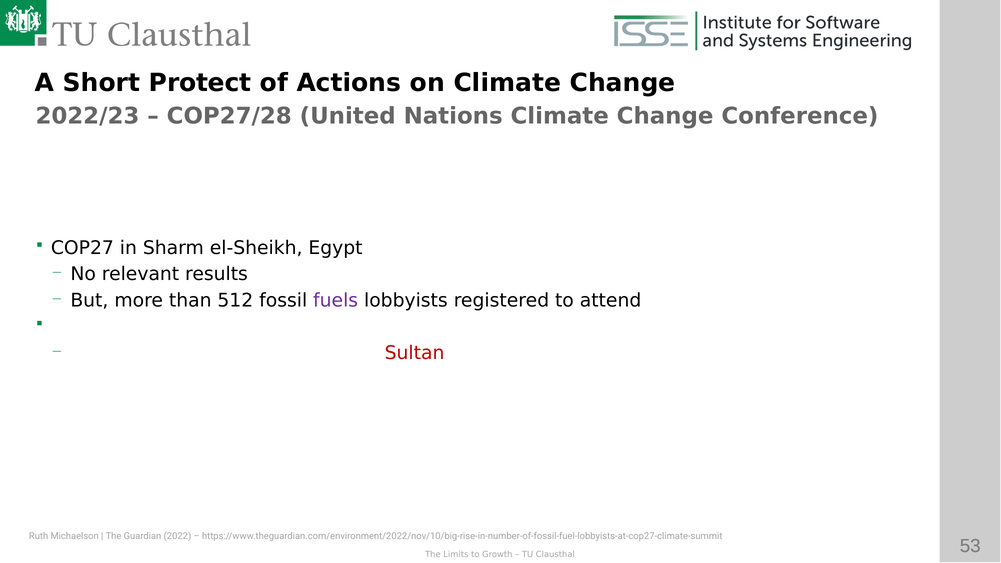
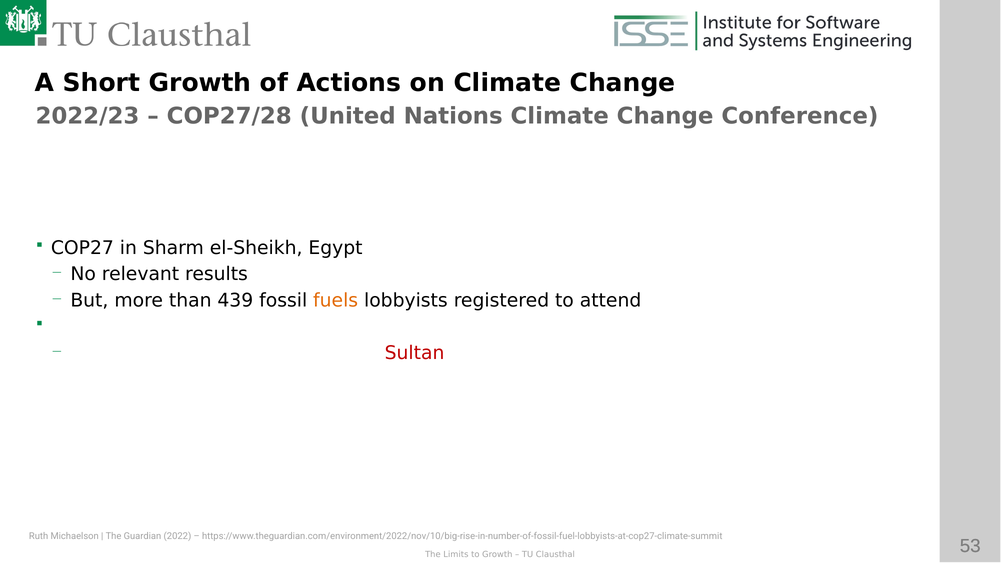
Short Protect: Protect -> Growth (200, 83)
512: 512 -> 439 (235, 300)
fuels colour: purple -> orange (336, 300)
